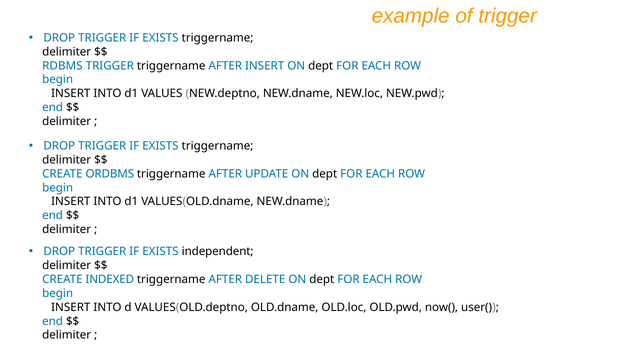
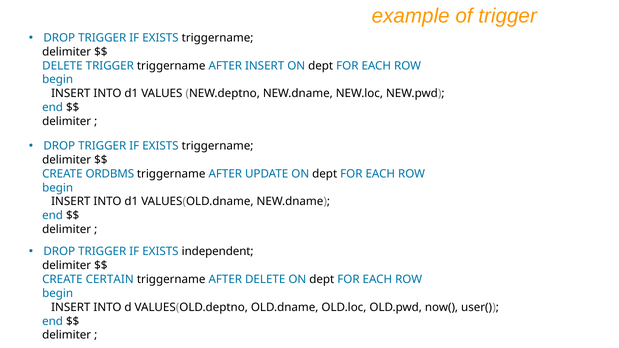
RDBMS: RDBMS -> DELETE (62, 66)
INDEXED: INDEXED -> CERTAIN (110, 280)
